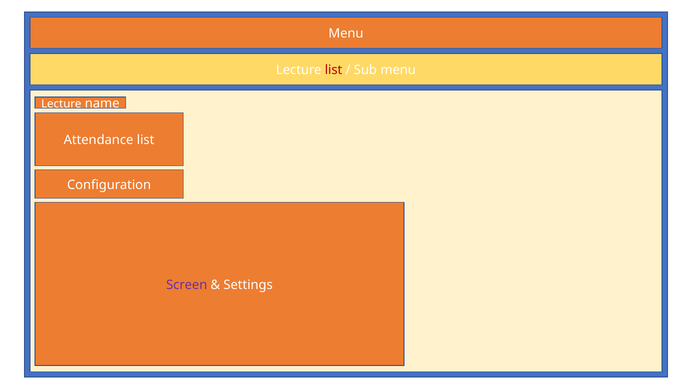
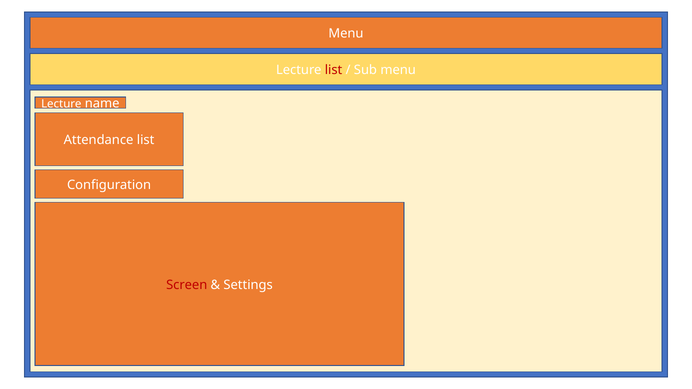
Screen colour: purple -> red (187, 285)
